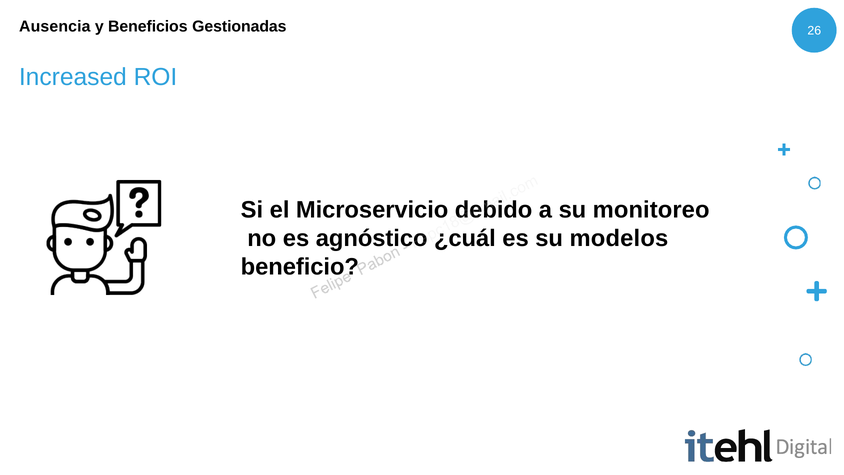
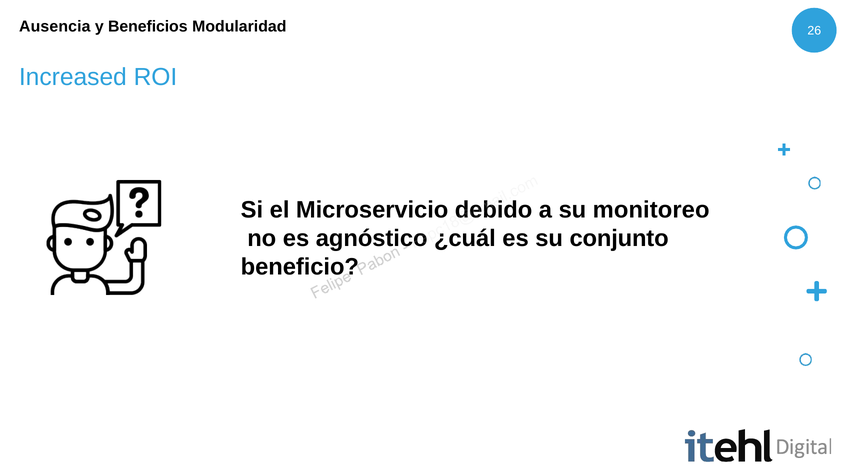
Gestionadas: Gestionadas -> Modularidad (239, 26)
modelos: modelos -> conjunto (619, 238)
